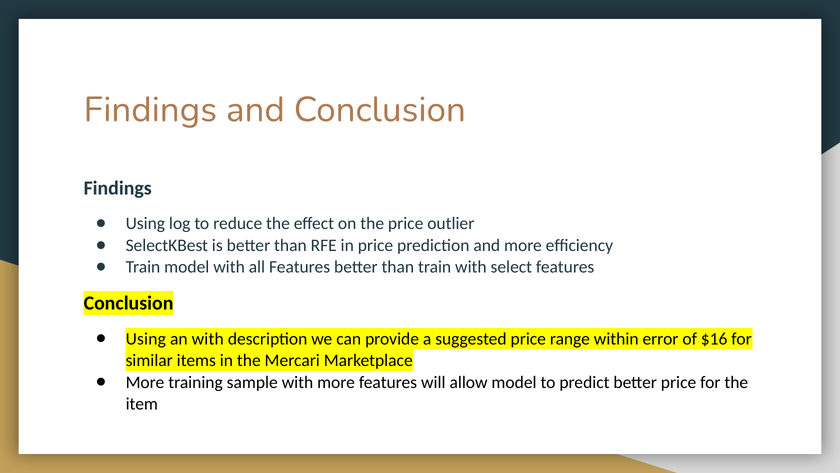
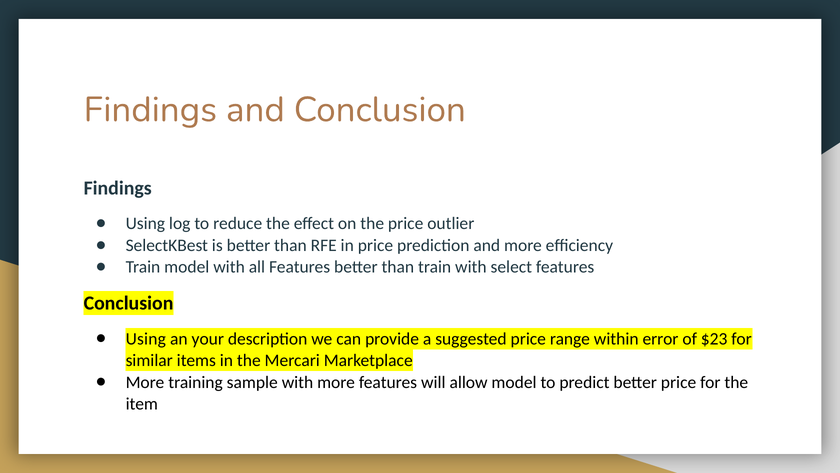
an with: with -> your (208, 338)
$16: $16 -> $23 (714, 338)
